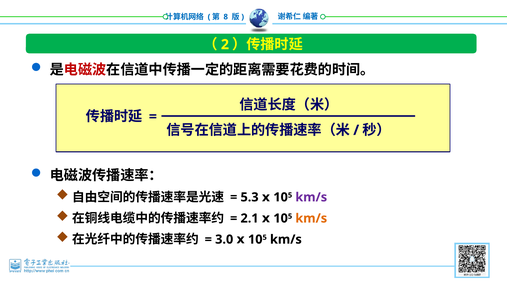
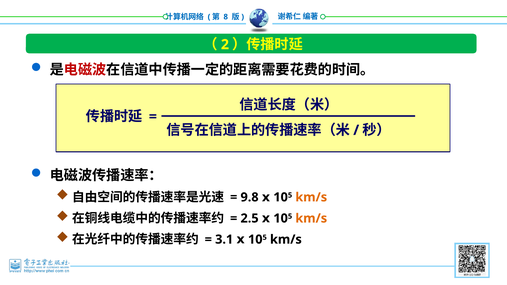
5.3: 5.3 -> 9.8 (250, 197)
km/s colour: purple -> orange (311, 197)
2.1: 2.1 -> 2.5 (250, 218)
3.0: 3.0 -> 3.1 (224, 240)
